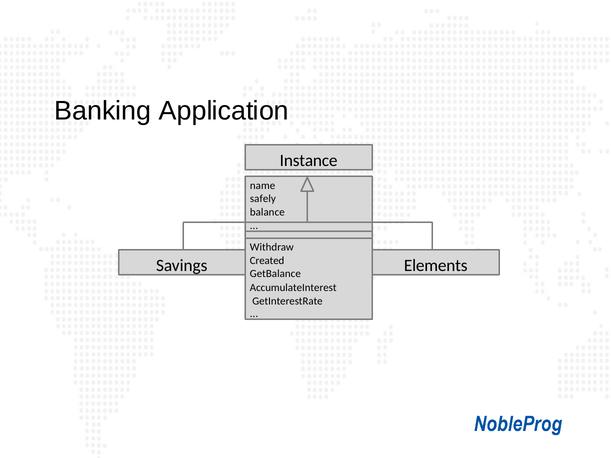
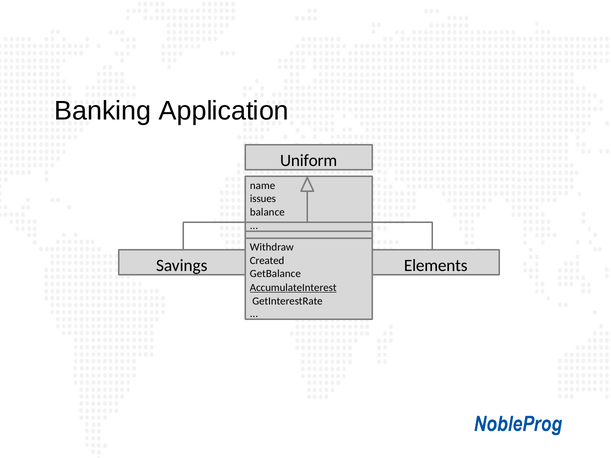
Instance: Instance -> Uniform (309, 161)
safely: safely -> issues (263, 199)
AccumulateInterest underline: none -> present (293, 288)
